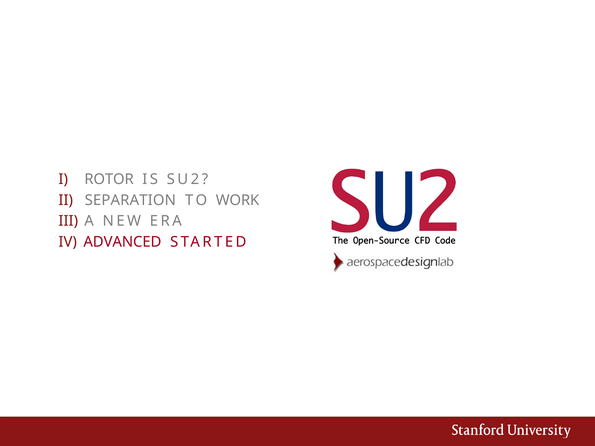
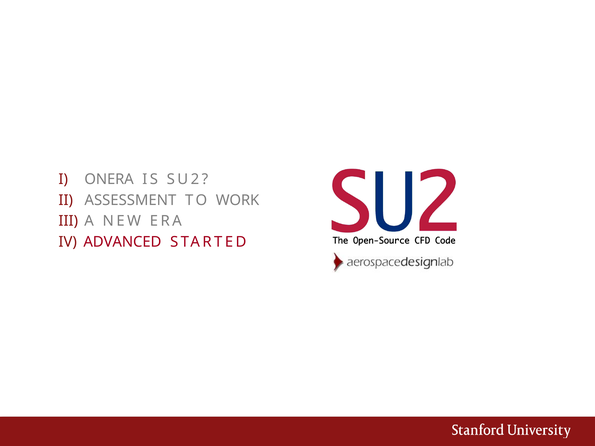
ROTOR: ROTOR -> ONERA (109, 180)
SEPARATION: SEPARATION -> ASSESSMENT (130, 200)
